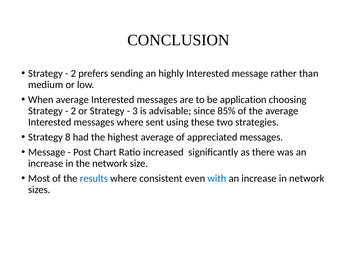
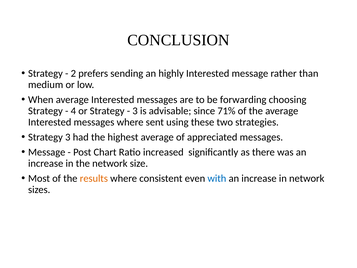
application: application -> forwarding (243, 100)
2: 2 -> 4 (73, 111)
85%: 85% -> 71% (226, 111)
Strategy 8: 8 -> 3 (68, 137)
results colour: blue -> orange (94, 178)
